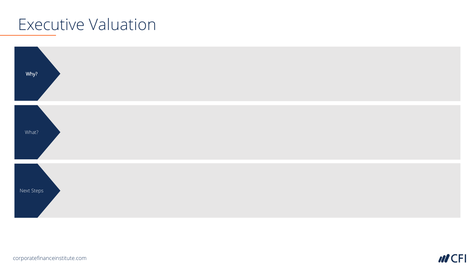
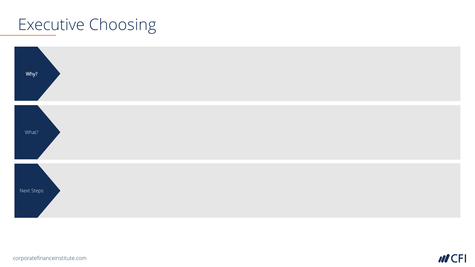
Valuation: Valuation -> Choosing (123, 25)
